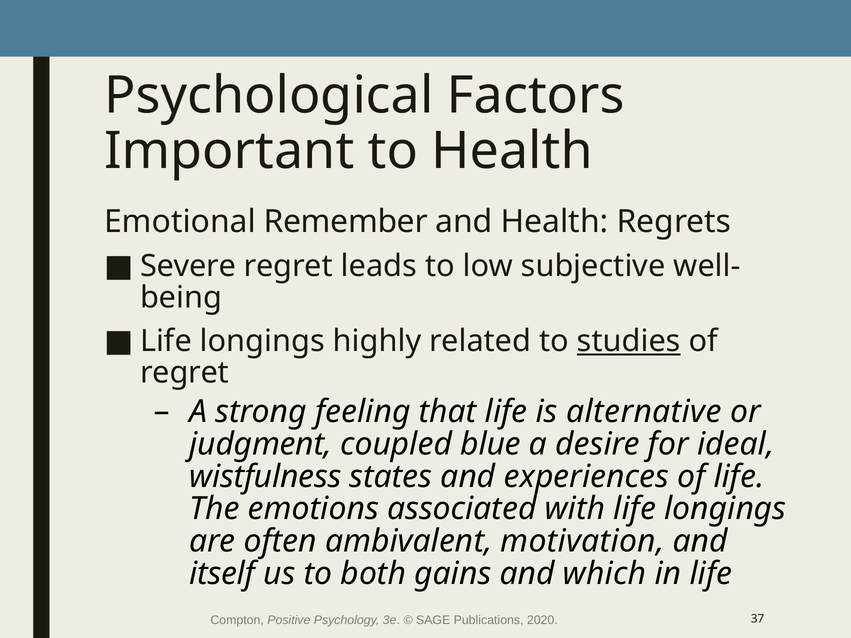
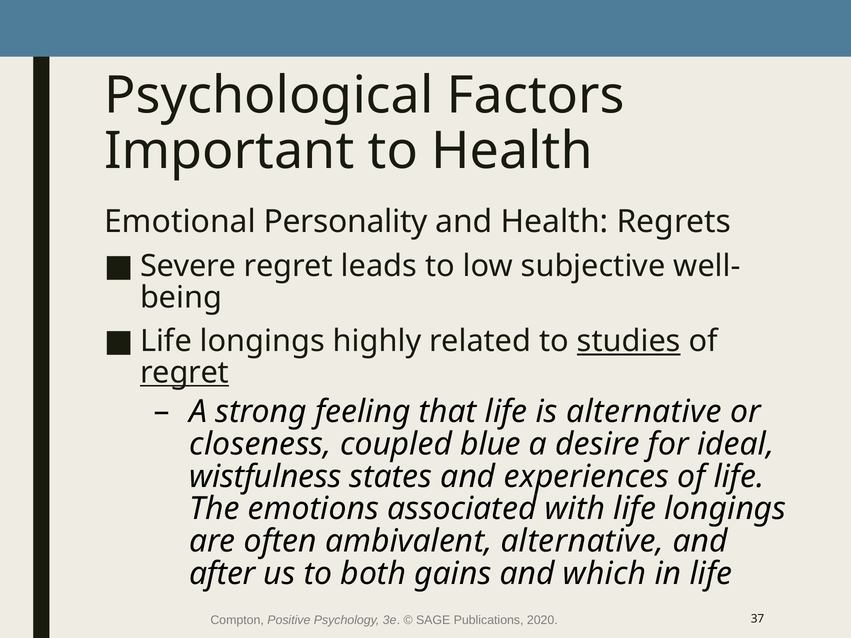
Remember: Remember -> Personality (346, 222)
regret underline: none -> present (184, 373)
judgment: judgment -> closeness (261, 444)
ambivalent motivation: motivation -> alternative (582, 542)
itself: itself -> after (222, 574)
